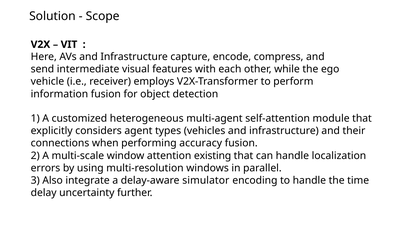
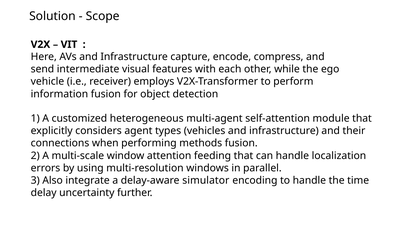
accuracy: accuracy -> methods (201, 143)
existing: existing -> feeding (213, 155)
